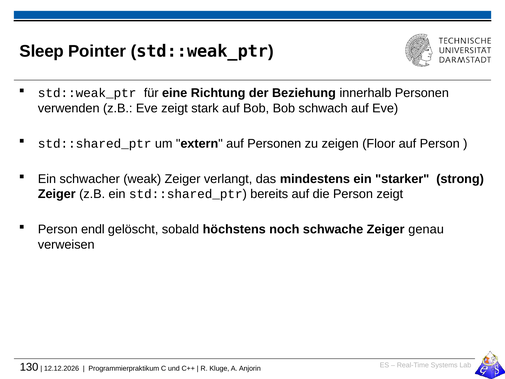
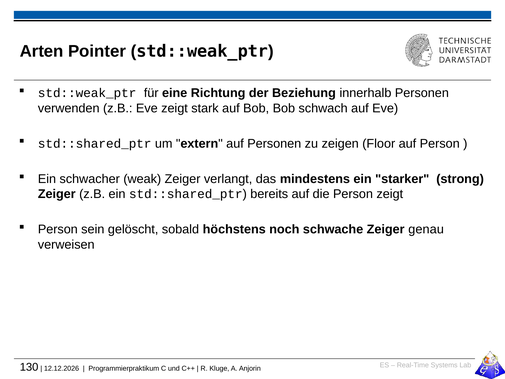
Sleep: Sleep -> Arten (42, 51)
endl: endl -> sein (93, 229)
